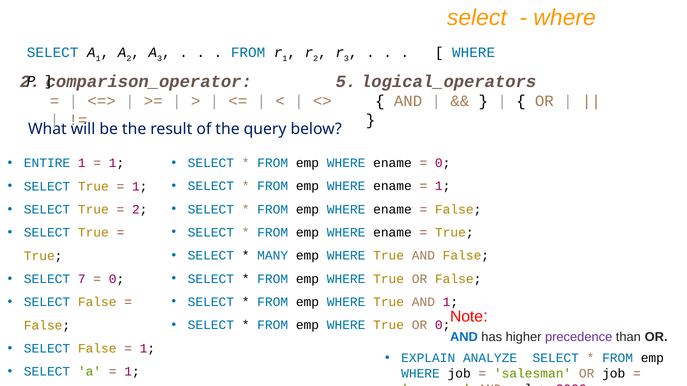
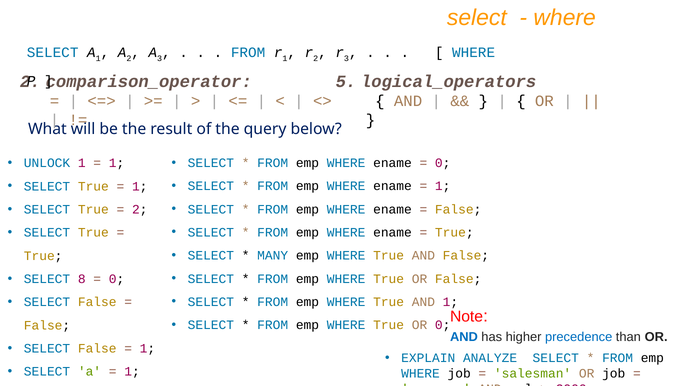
ENTIRE: ENTIRE -> UNLOCK (47, 163)
7: 7 -> 8 (82, 279)
precedence colour: purple -> blue (579, 338)
